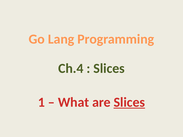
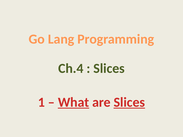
What underline: none -> present (73, 102)
